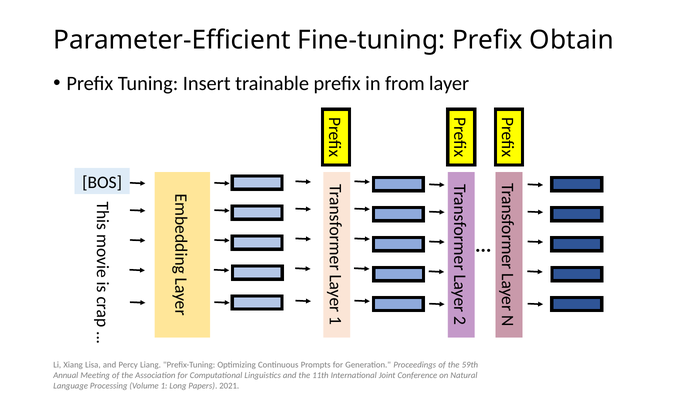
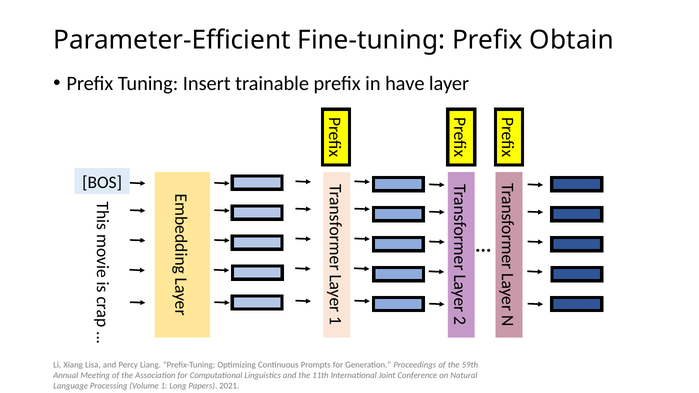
from: from -> have (405, 83)
